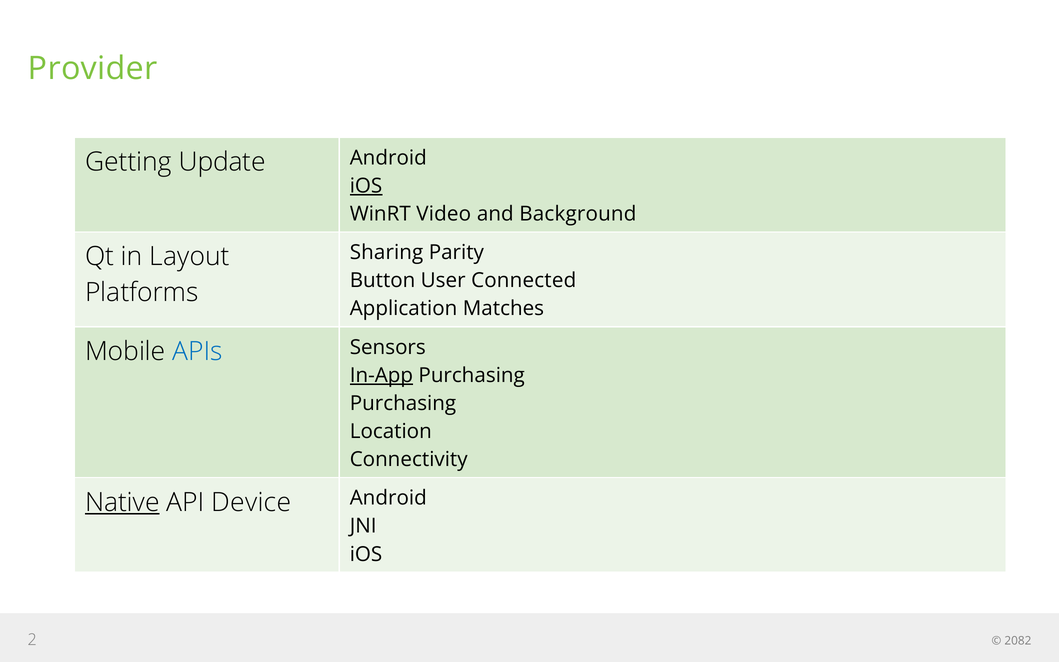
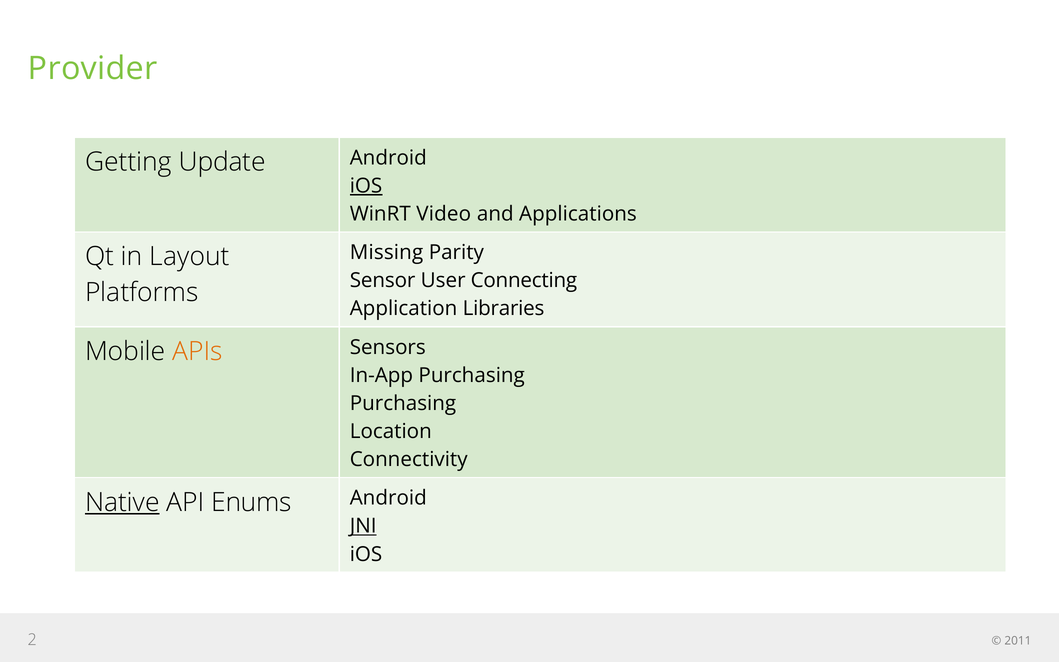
Background: Background -> Applications (578, 214)
Sharing: Sharing -> Missing (387, 252)
Button: Button -> Sensor (383, 281)
Connected: Connected -> Connecting (524, 281)
Matches: Matches -> Libraries (504, 309)
APIs colour: blue -> orange (197, 351)
In-App underline: present -> none (381, 375)
Device: Device -> Enums (252, 502)
JNI underline: none -> present (363, 526)
2082: 2082 -> 2011 (1018, 641)
